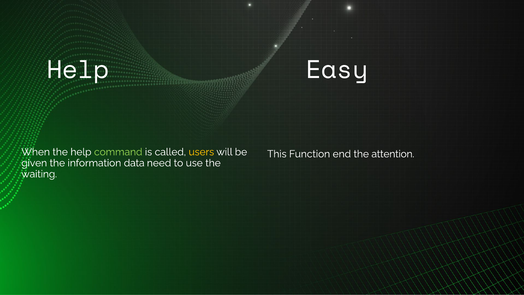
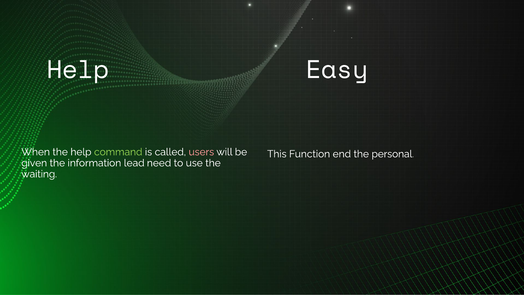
users colour: yellow -> pink (201, 152)
attention: attention -> personal (393, 154)
data: data -> lead (134, 163)
